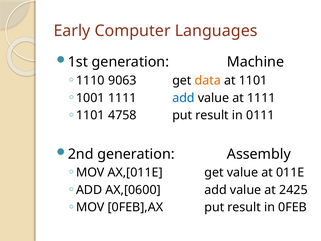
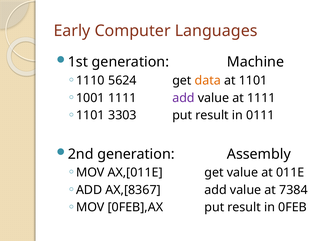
9063: 9063 -> 5624 (122, 80)
add colour: blue -> purple (184, 98)
4758: 4758 -> 3303 (122, 115)
AX,[0600: AX,[0600 -> AX,[8367 (133, 190)
2425: 2425 -> 7384 (293, 190)
